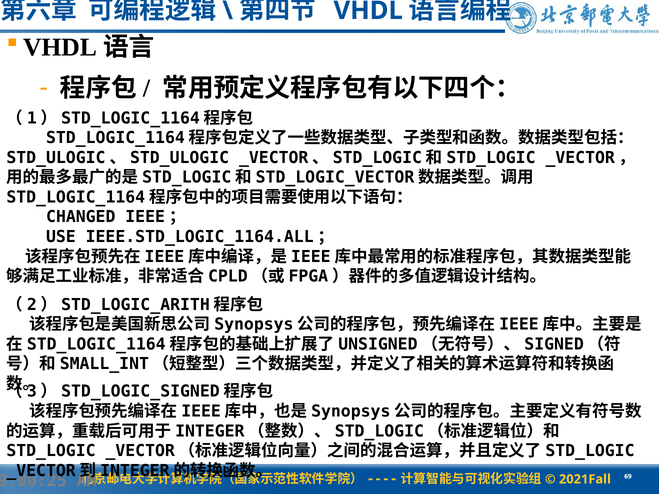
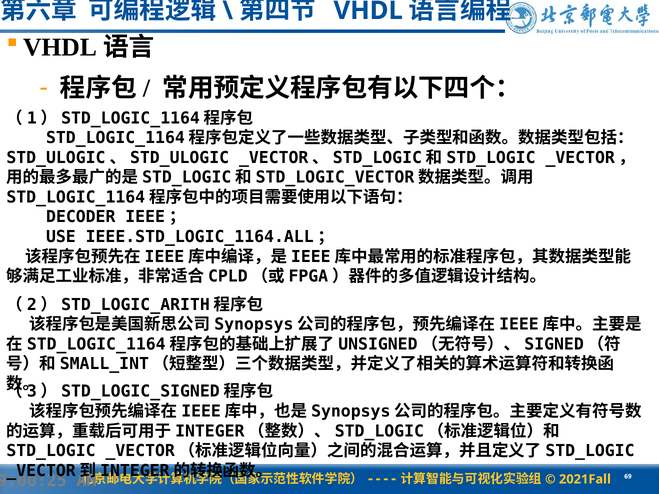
CHANGED: CHANGED -> DECODER (81, 217)
